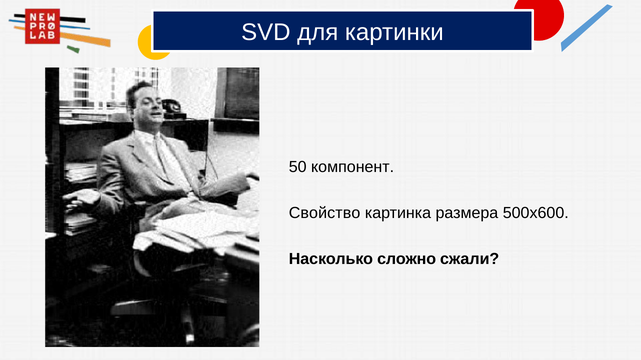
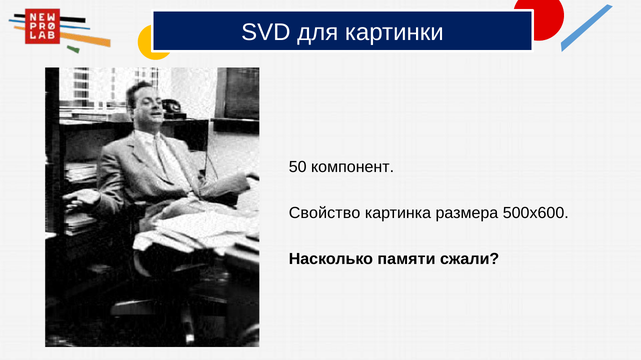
сложно: сложно -> памяти (406, 259)
